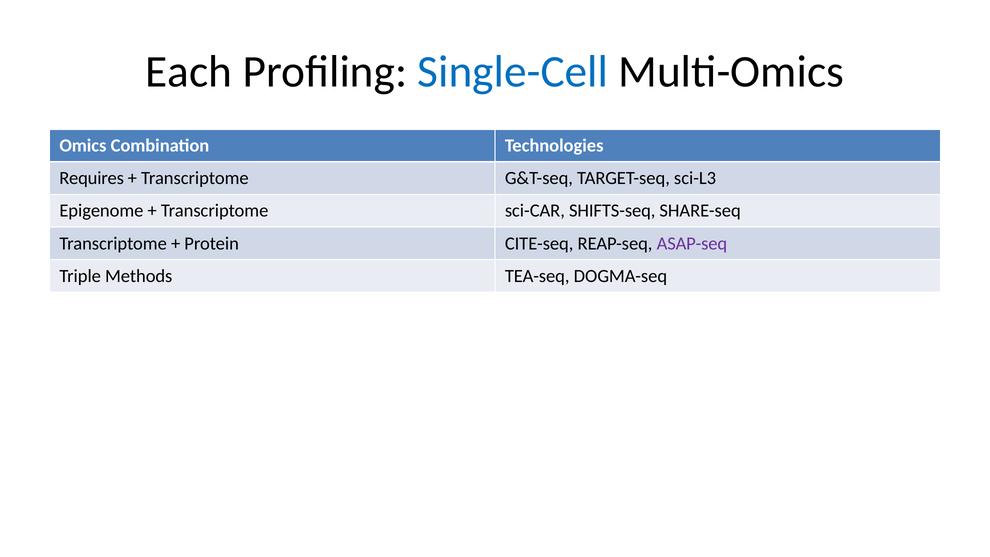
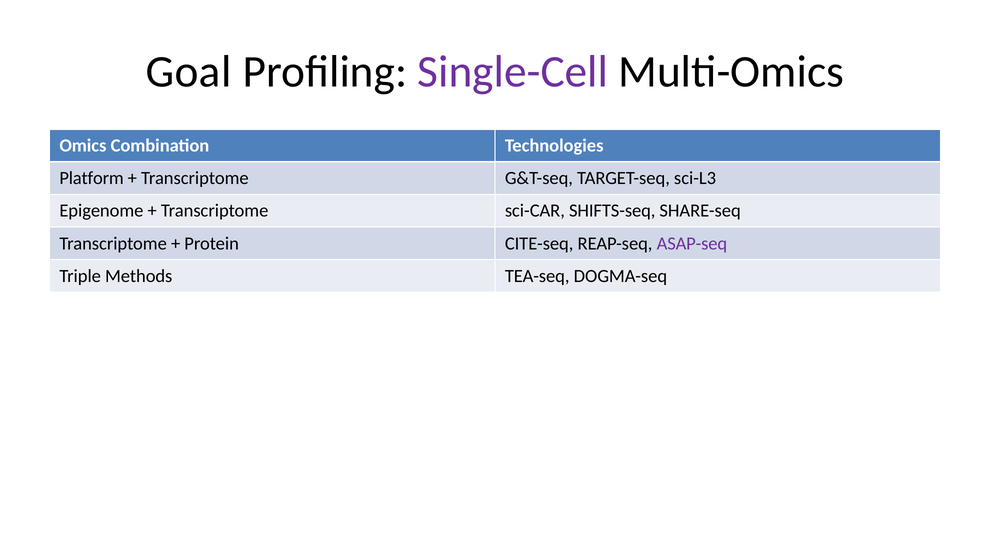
Each: Each -> Goal (189, 72)
Single-Cell colour: blue -> purple (513, 72)
Requires: Requires -> Platform (92, 178)
